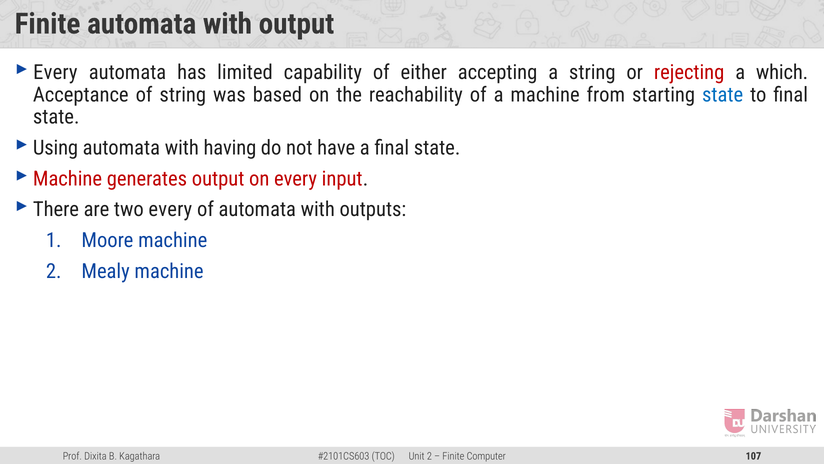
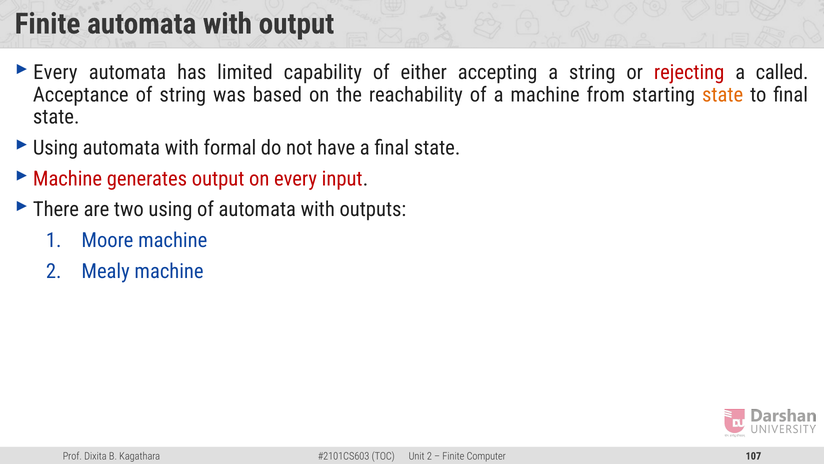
which: which -> called (782, 72)
state colour: blue -> orange (723, 95)
having: having -> formal (230, 148)
two every: every -> using (170, 209)
